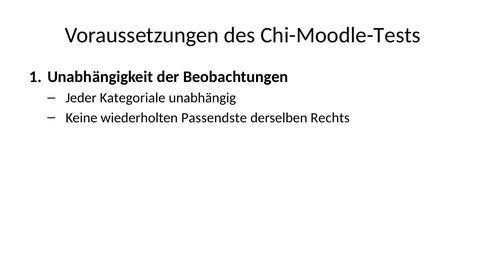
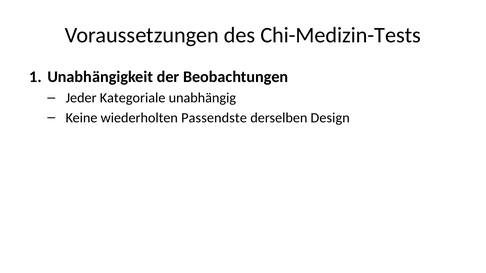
Chi-Moodle-Tests: Chi-Moodle-Tests -> Chi-Medizin-Tests (341, 35)
Rechts: Rechts -> Design (330, 118)
